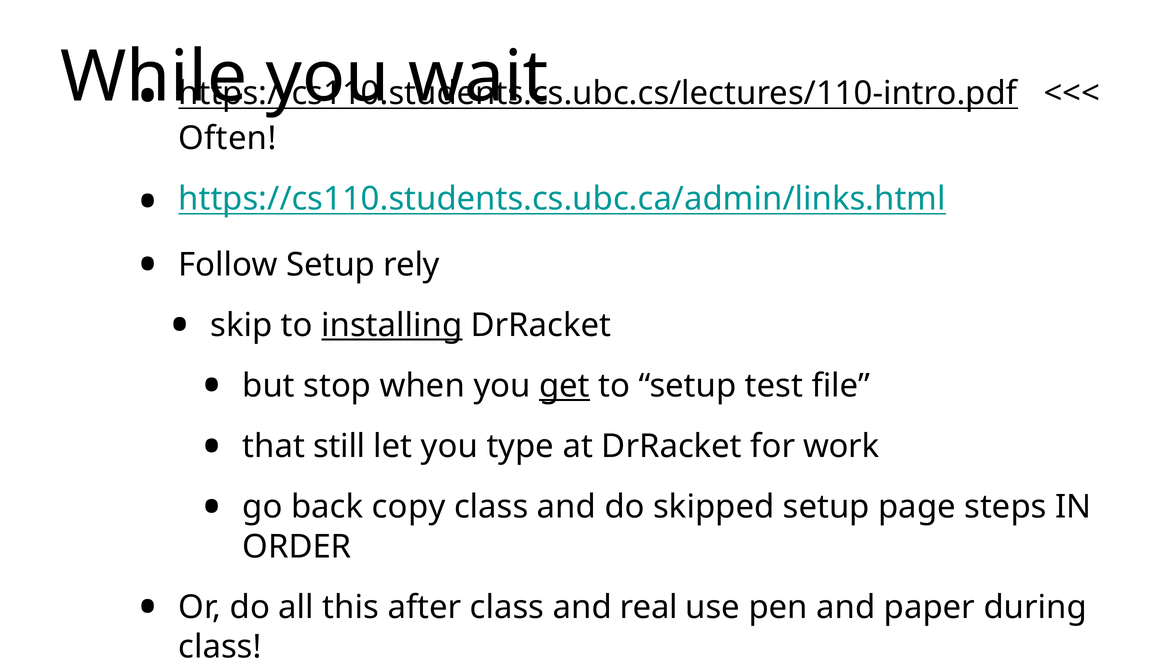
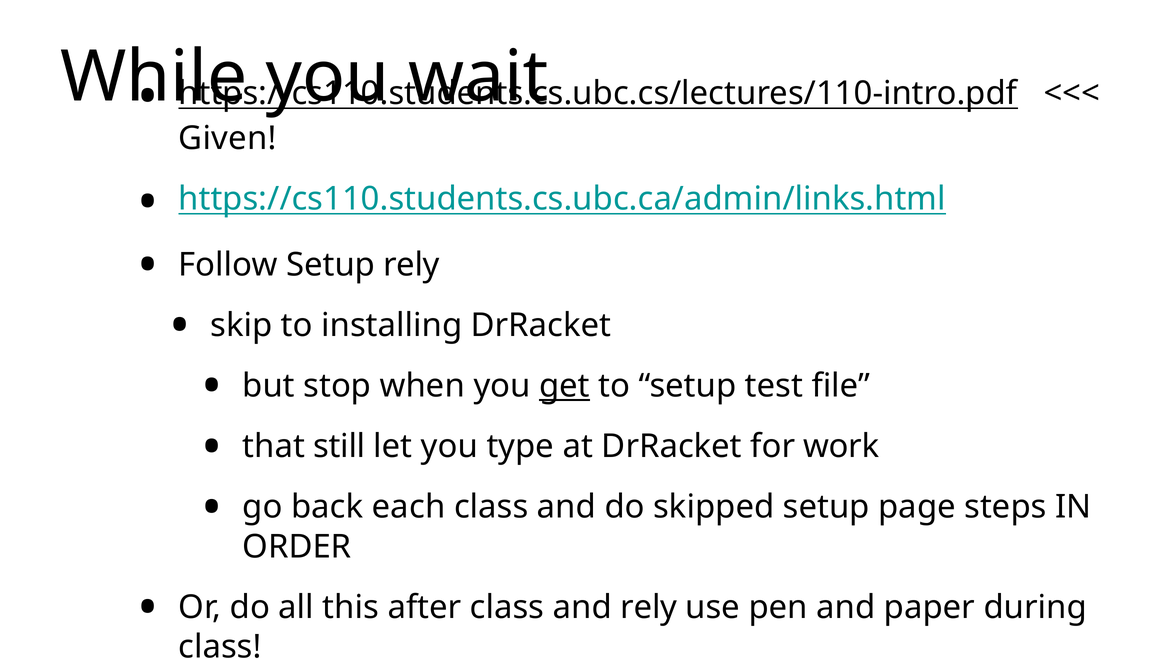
Often: Often -> Given (227, 138)
installing underline: present -> none (392, 325)
copy: copy -> each (409, 507)
and real: real -> rely (649, 607)
